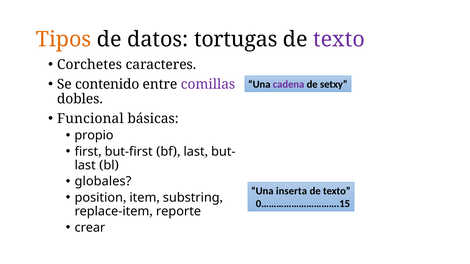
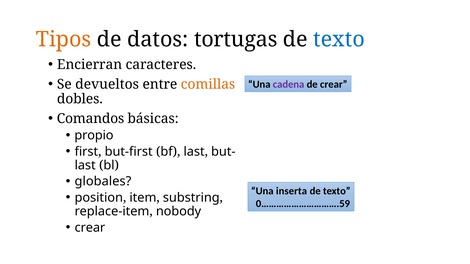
texto colour: purple -> blue (339, 39)
Corchetes: Corchetes -> Encierran (90, 65)
contenido: contenido -> devueltos (107, 84)
comillas colour: purple -> orange (208, 84)
de setxy: setxy -> crear (334, 85)
Funcional: Funcional -> Comandos (91, 119)
0………………………….15: 0………………………….15 -> 0………………………….59 (303, 204)
reporte: reporte -> nobody (179, 212)
